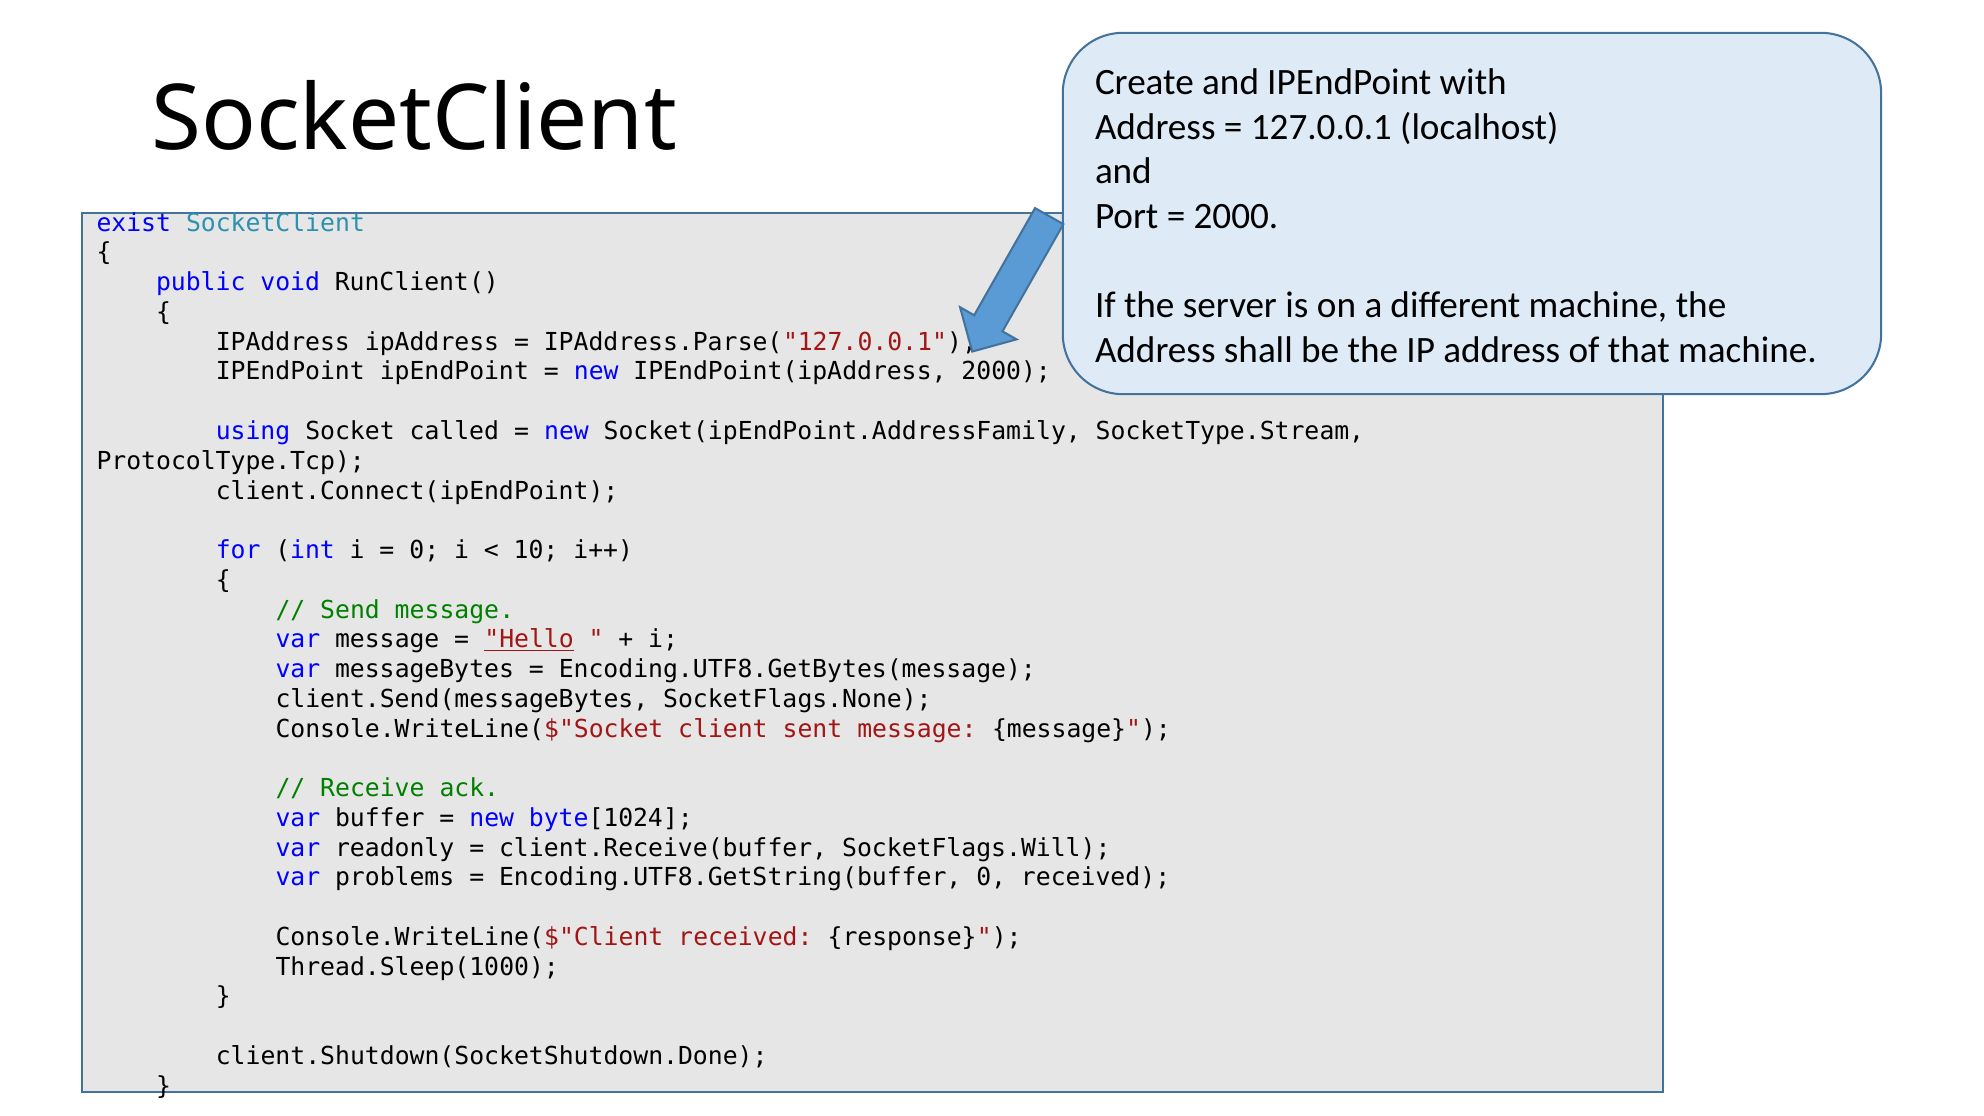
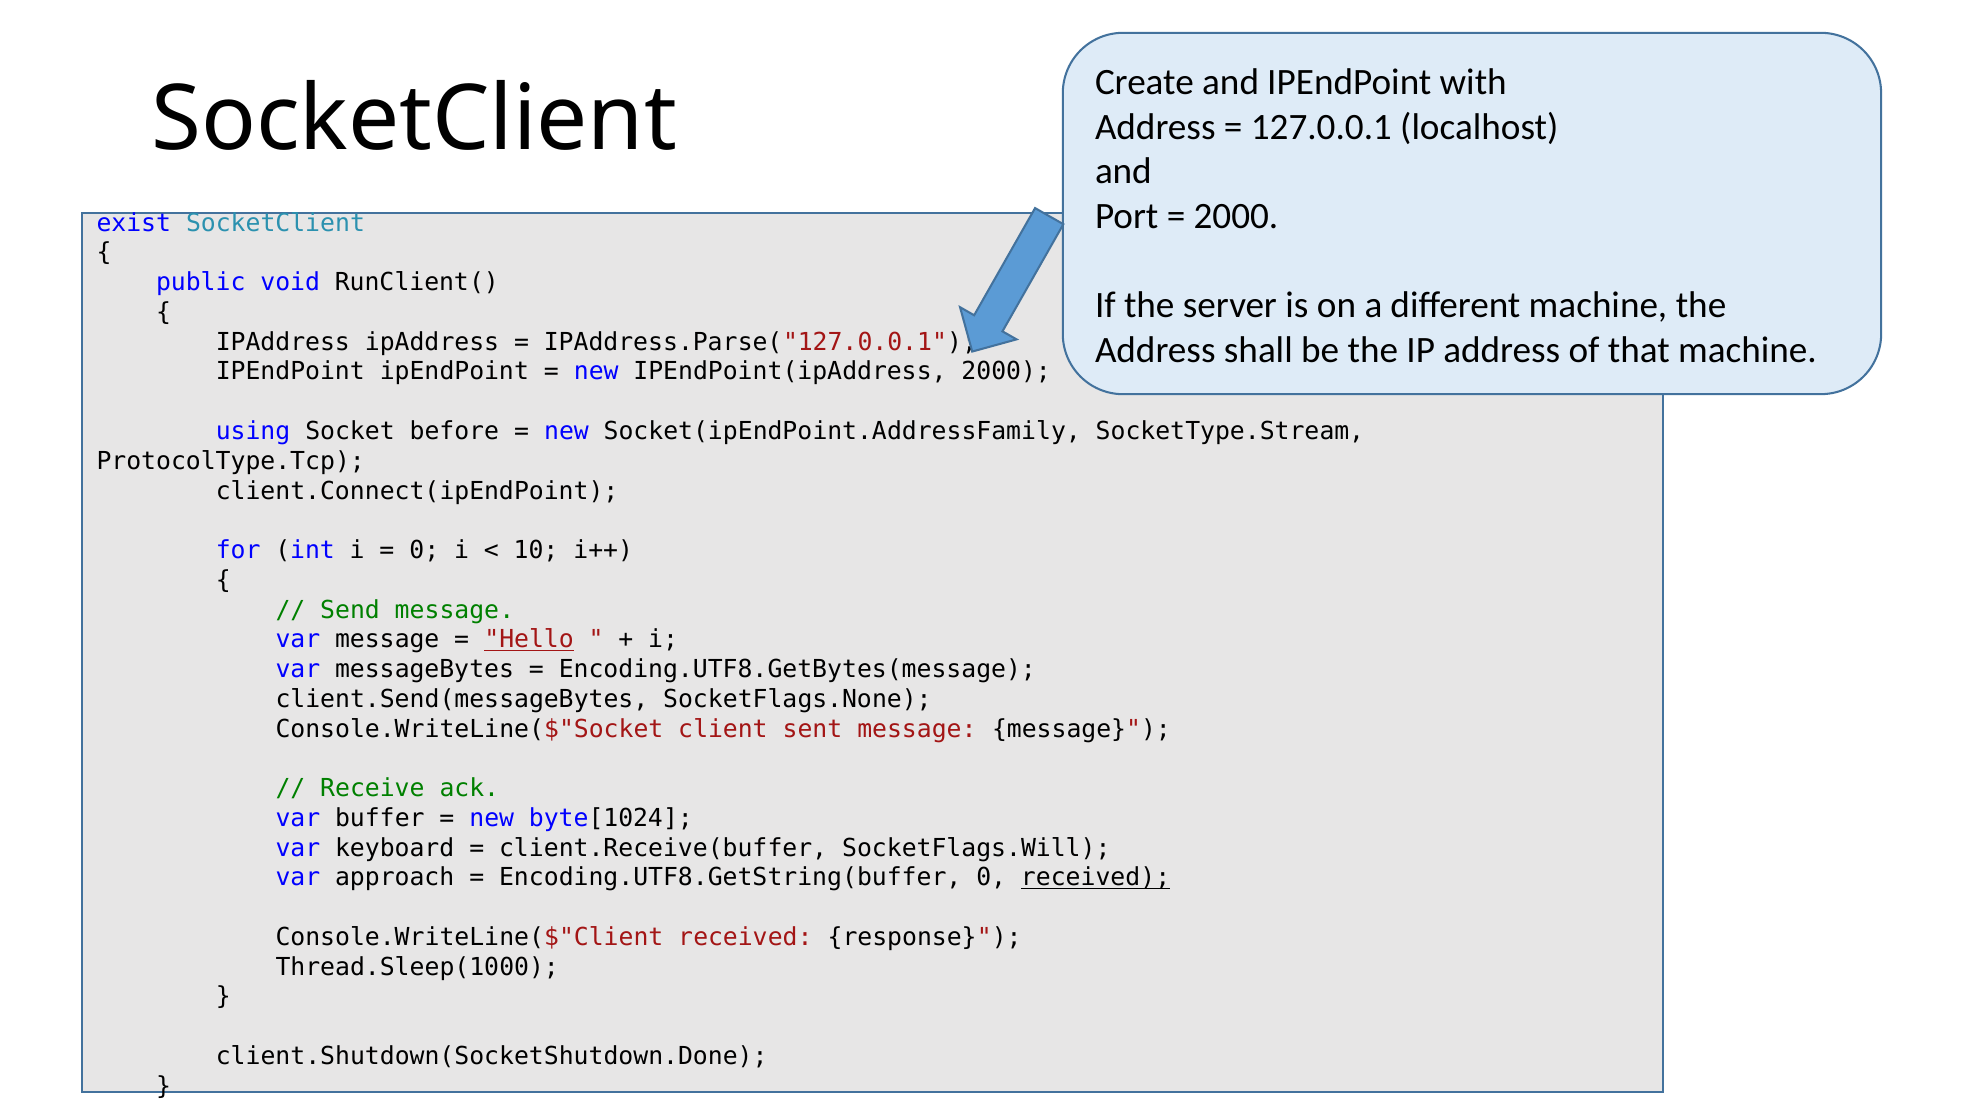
called: called -> before (454, 431)
readonly: readonly -> keyboard (395, 848)
problems: problems -> approach (395, 878)
received underline: none -> present (1096, 878)
